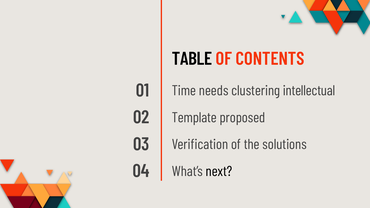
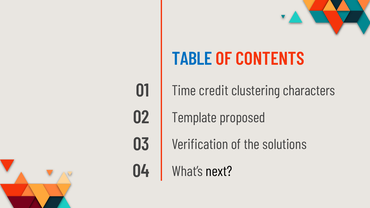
TABLE colour: black -> blue (192, 59)
needs: needs -> credit (214, 91)
intellectual: intellectual -> characters (309, 91)
